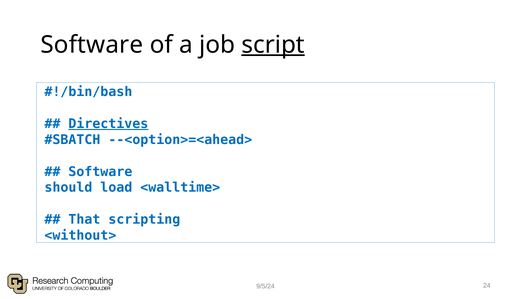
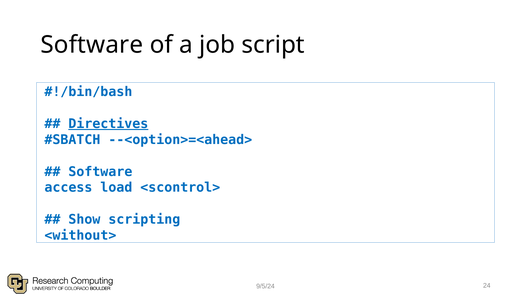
script underline: present -> none (273, 45)
should: should -> access (68, 187)
<walltime>: <walltime> -> <scontrol> (180, 187)
That: That -> Show (84, 219)
